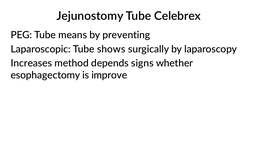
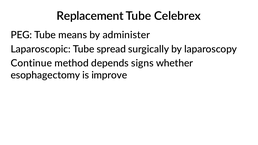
Jejunostomy: Jejunostomy -> Replacement (90, 16)
preventing: preventing -> administer (126, 35)
shows: shows -> spread (111, 49)
Increases: Increases -> Continue (31, 63)
